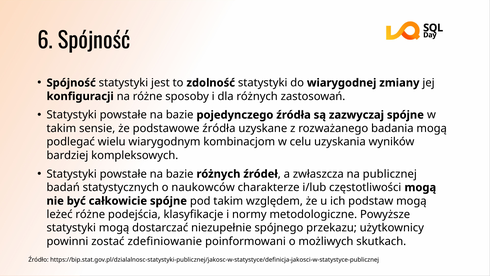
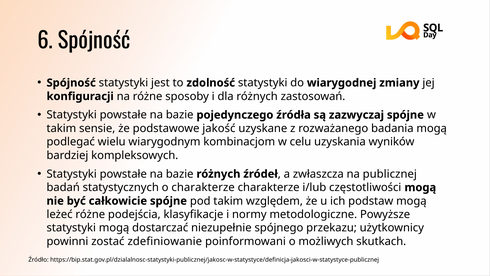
podstawowe źródła: źródła -> jakość (219, 128)
o naukowców: naukowców -> charakterze (203, 187)
